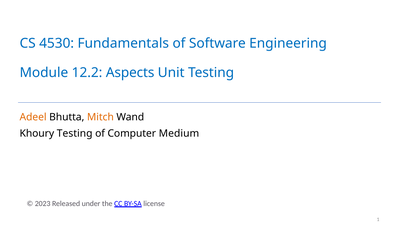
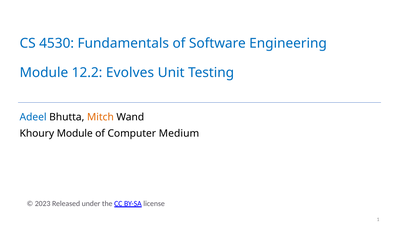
Aspects: Aspects -> Evolves (130, 73)
Adeel colour: orange -> blue (33, 117)
Khoury Testing: Testing -> Module (75, 134)
